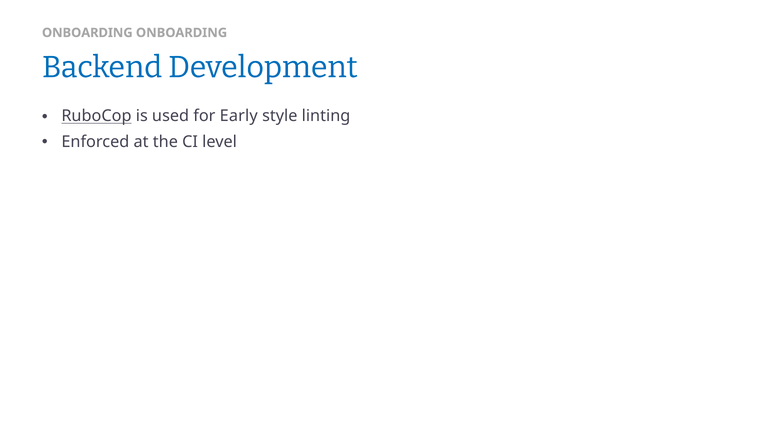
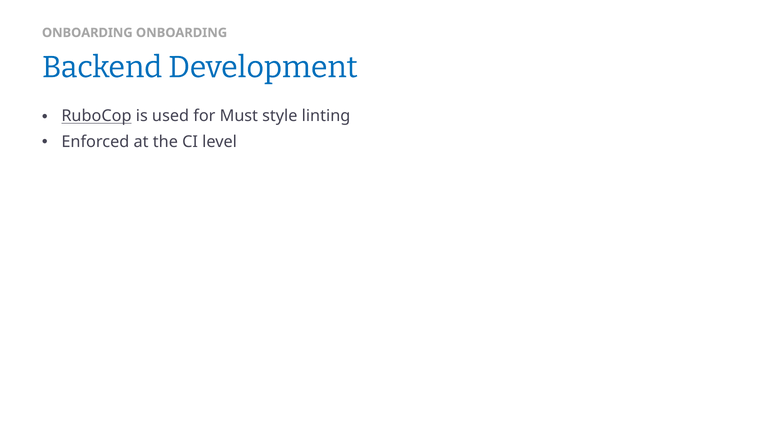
Early: Early -> Must (239, 116)
